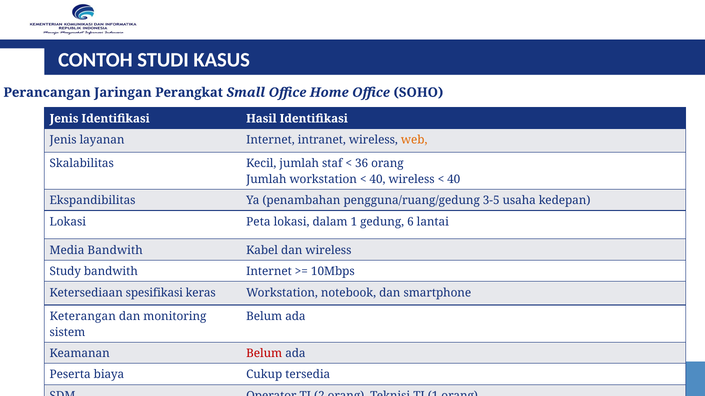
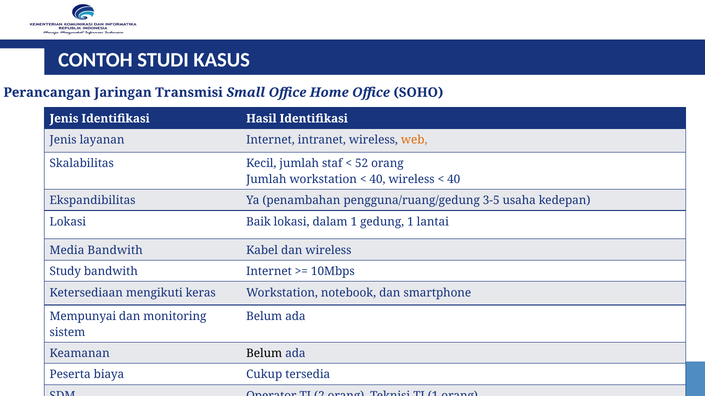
Perangkat: Perangkat -> Transmisi (189, 93)
36: 36 -> 52 (362, 164)
Peta: Peta -> Baik (258, 222)
gedung 6: 6 -> 1 (410, 222)
spesifikasi: spesifikasi -> mengikuti (154, 293)
Keterangan: Keterangan -> Mempunyai (83, 317)
Belum colour: red -> black (264, 354)
